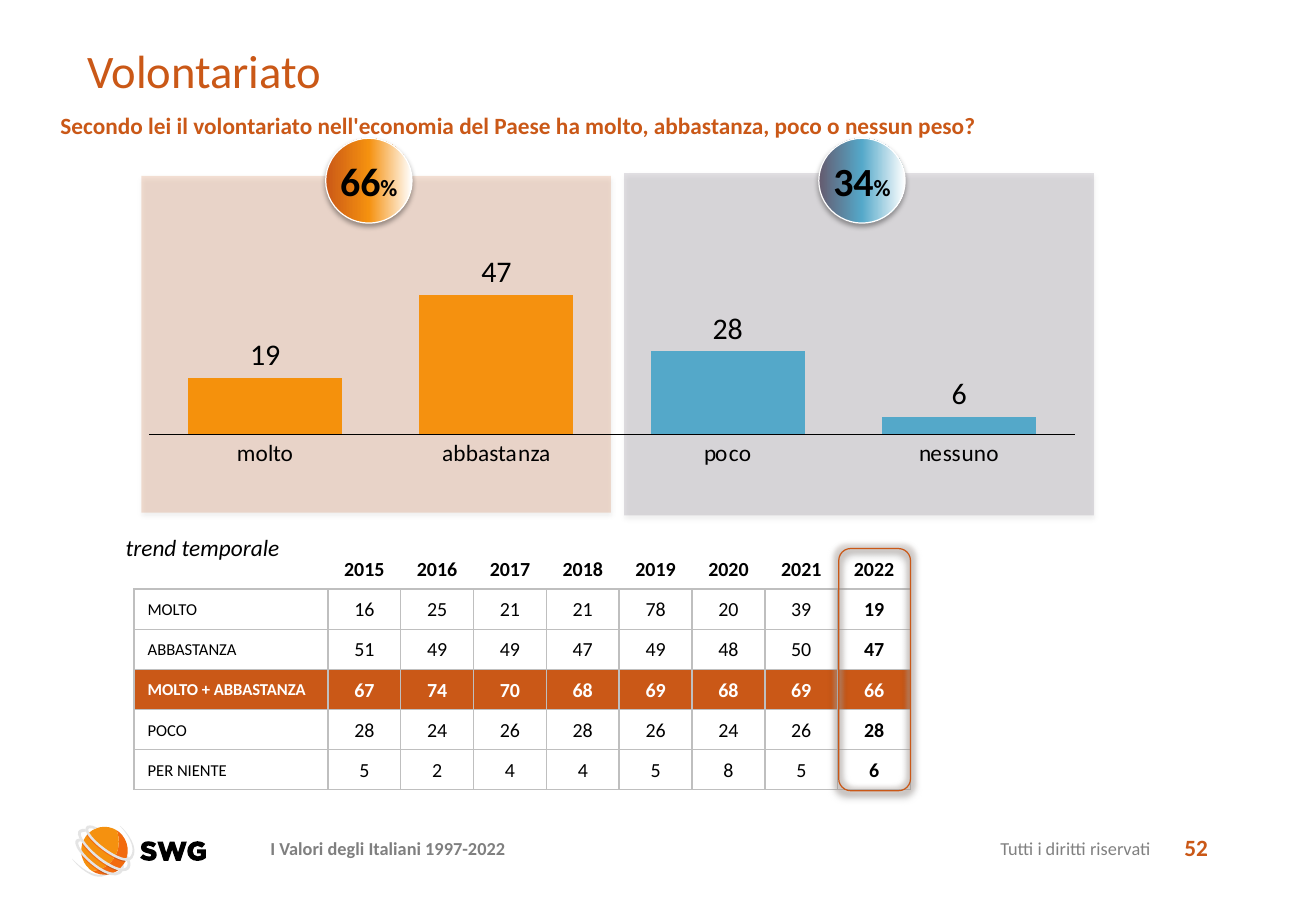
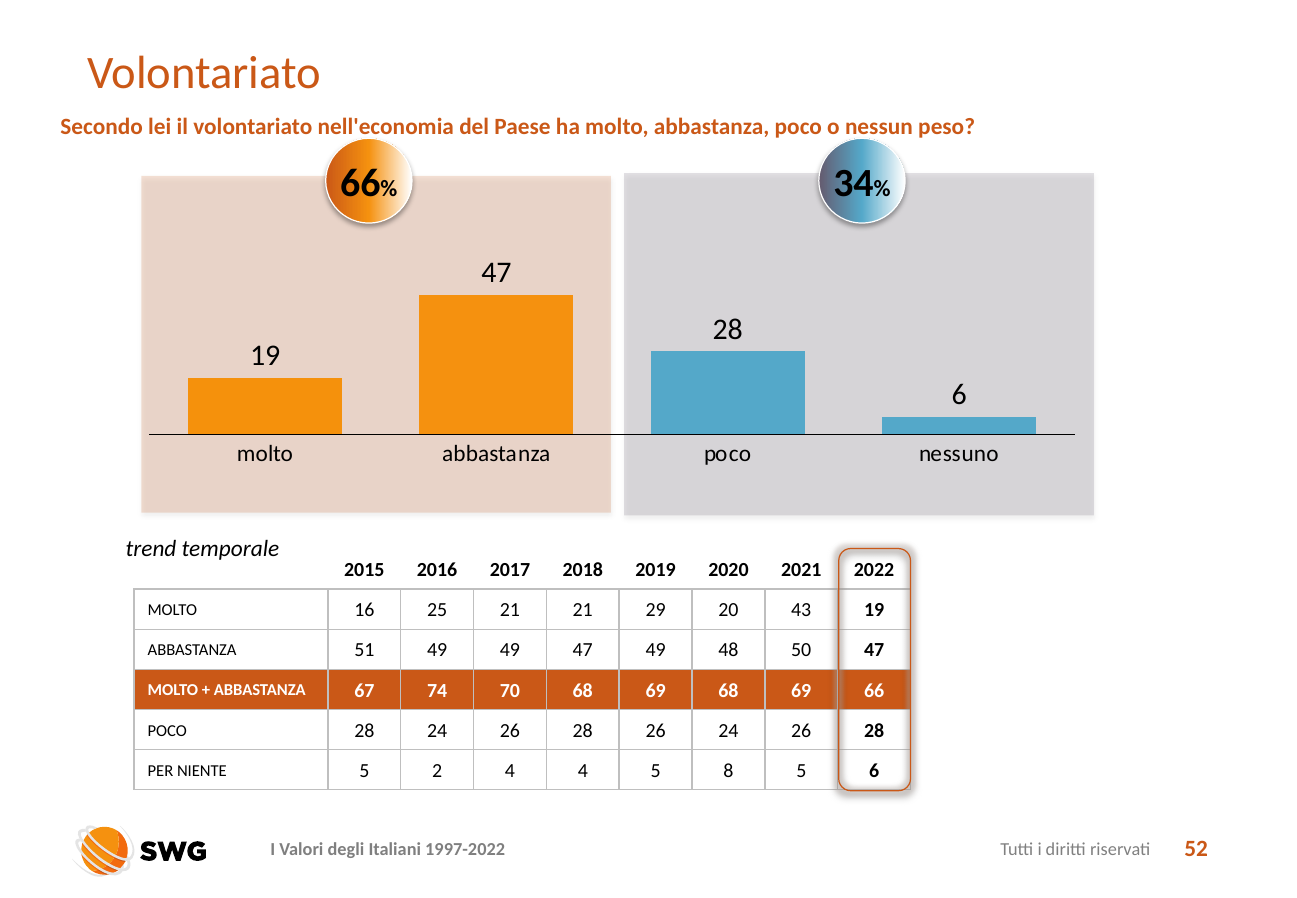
78: 78 -> 29 (656, 610)
39: 39 -> 43 (801, 610)
